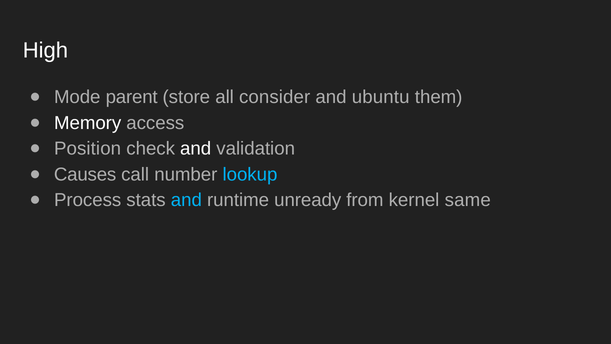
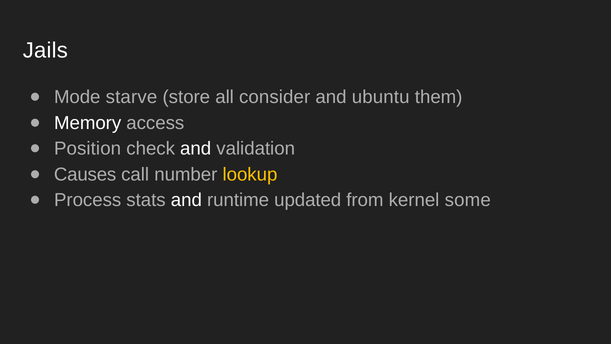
High: High -> Jails (45, 51)
parent: parent -> starve (131, 97)
lookup colour: light blue -> yellow (250, 174)
and colour: light blue -> white (186, 200)
unready: unready -> updated (308, 200)
same: same -> some (468, 200)
